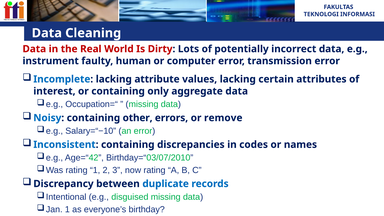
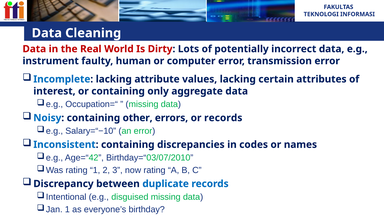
or remove: remove -> records (223, 118)
